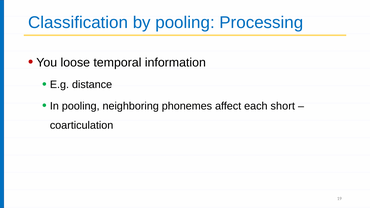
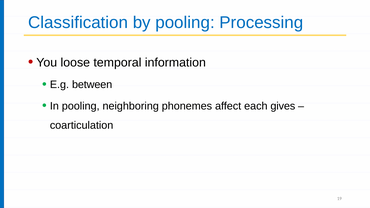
distance: distance -> between (92, 85)
short: short -> gives (283, 106)
